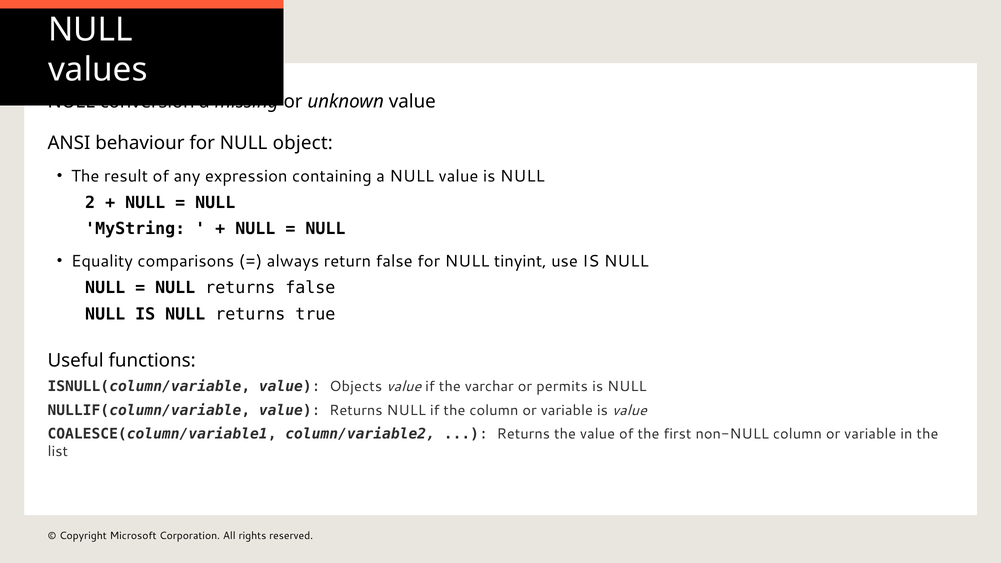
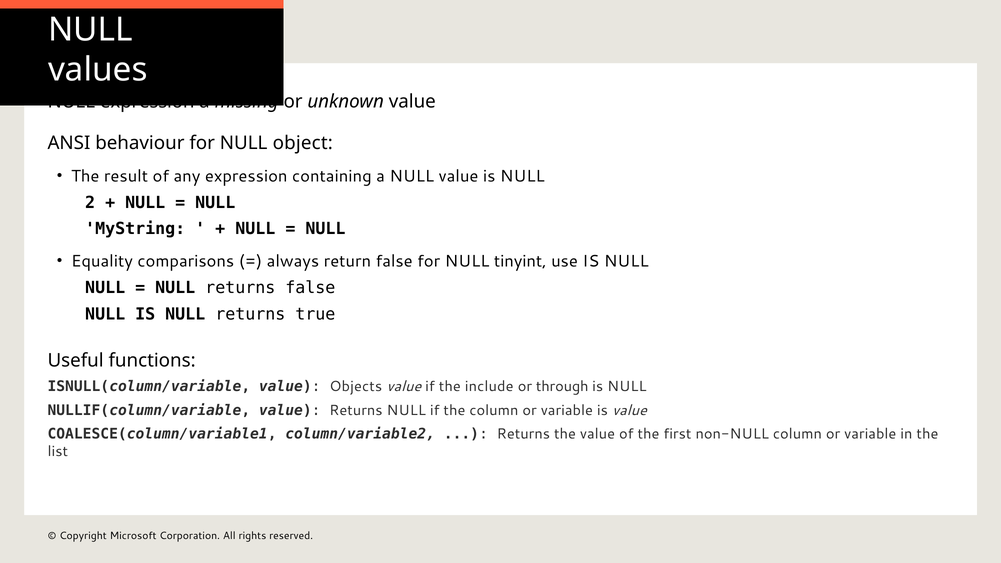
NULL conversion: conversion -> expression (147, 102)
varchar: varchar -> include (489, 387)
permits: permits -> through (562, 387)
